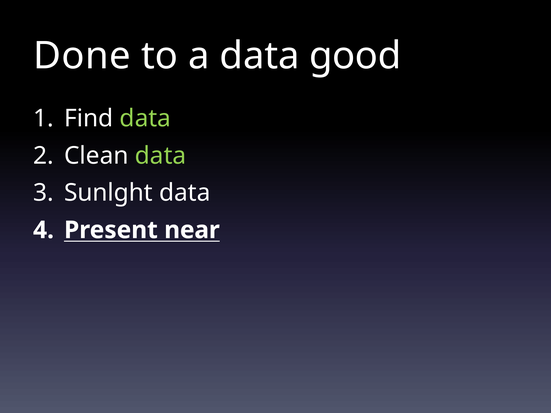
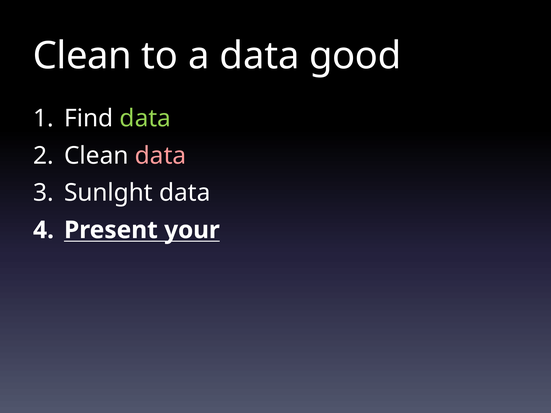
Done: Done -> Clean (82, 56)
data colour: light green -> pink (161, 156)
near: near -> your (192, 230)
